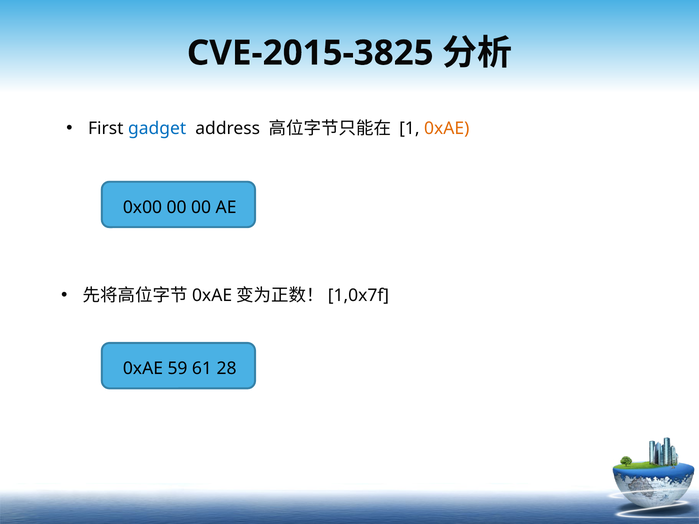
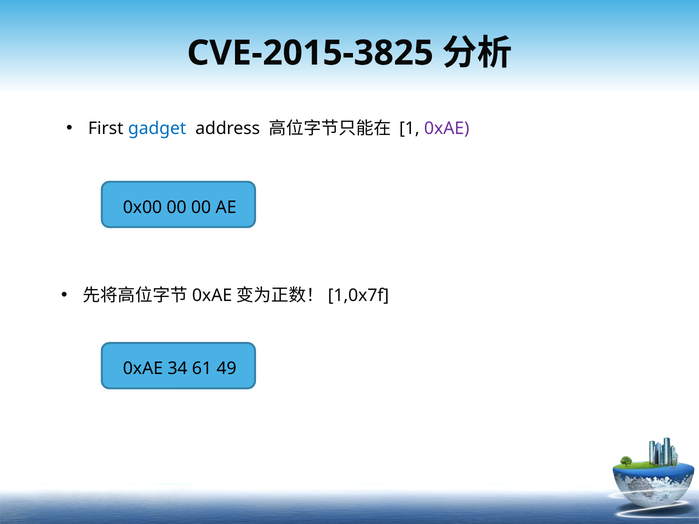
0xAE colour: orange -> purple (447, 129)
59: 59 -> 34 (178, 369)
28: 28 -> 49 (227, 369)
